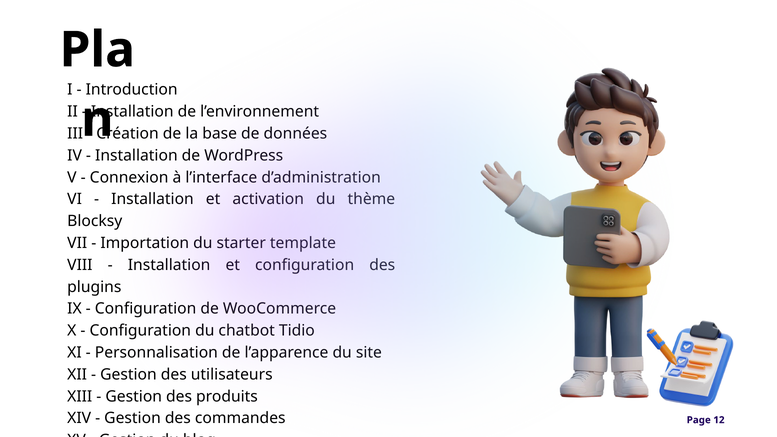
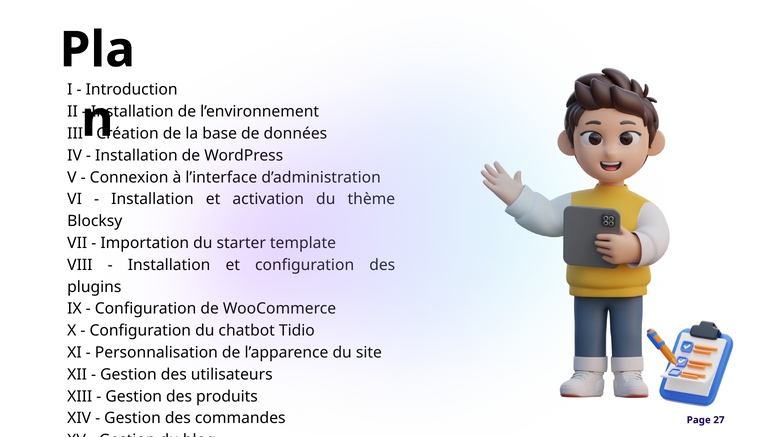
12: 12 -> 27 (719, 420)
